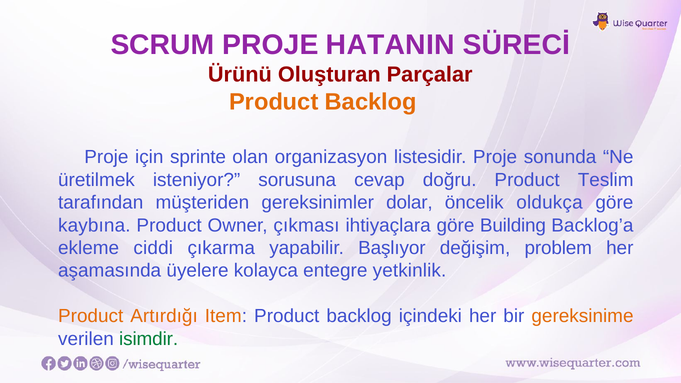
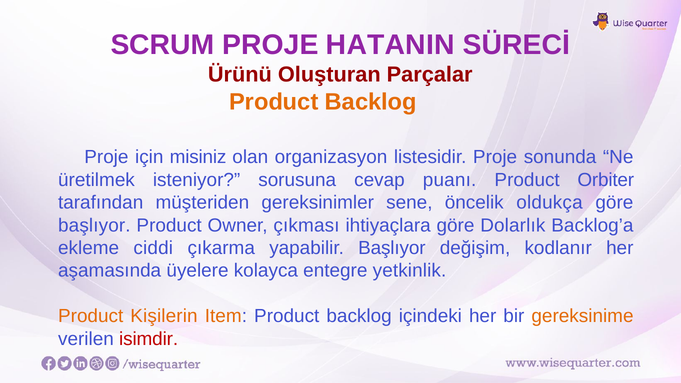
sprinte: sprinte -> misiniz (198, 157)
doğru: doğru -> puanı (450, 180)
Teslim: Teslim -> Orbiter (606, 180)
dolar: dolar -> sene (409, 203)
kaybına: kaybına -> başlıyor (94, 225)
Building: Building -> Dolarlık (513, 225)
problem: problem -> kodlanır (558, 248)
Artırdığı: Artırdığı -> Kişilerin (164, 316)
isimdir colour: green -> red (149, 339)
